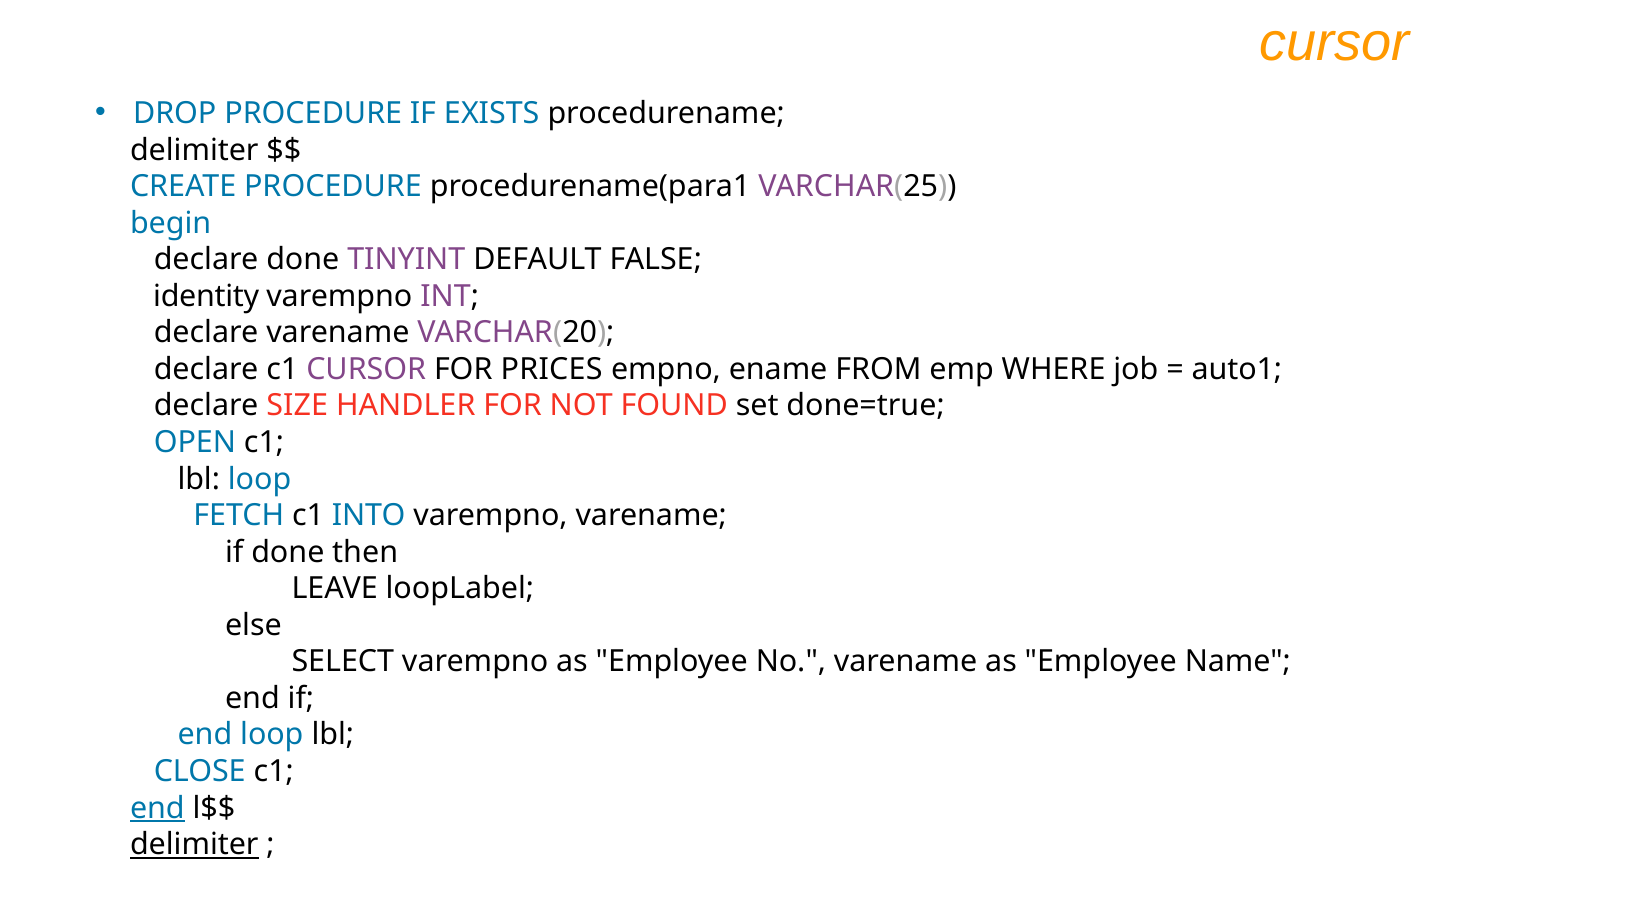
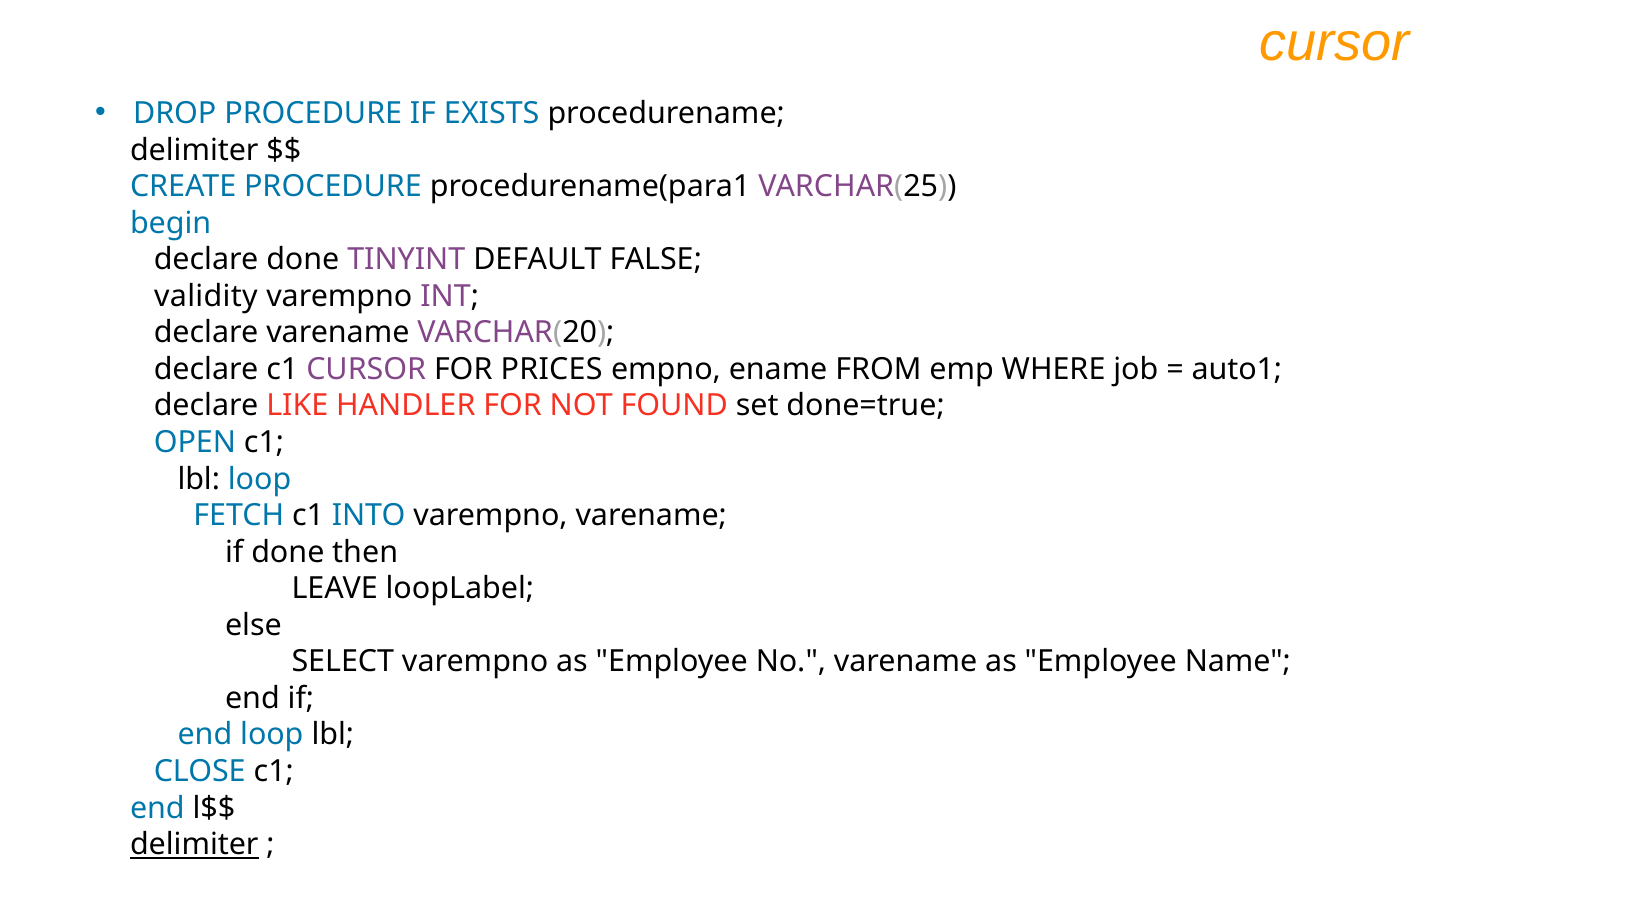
identity: identity -> validity (206, 296)
SIZE: SIZE -> LIKE (297, 406)
end underline: present -> none (157, 808)
